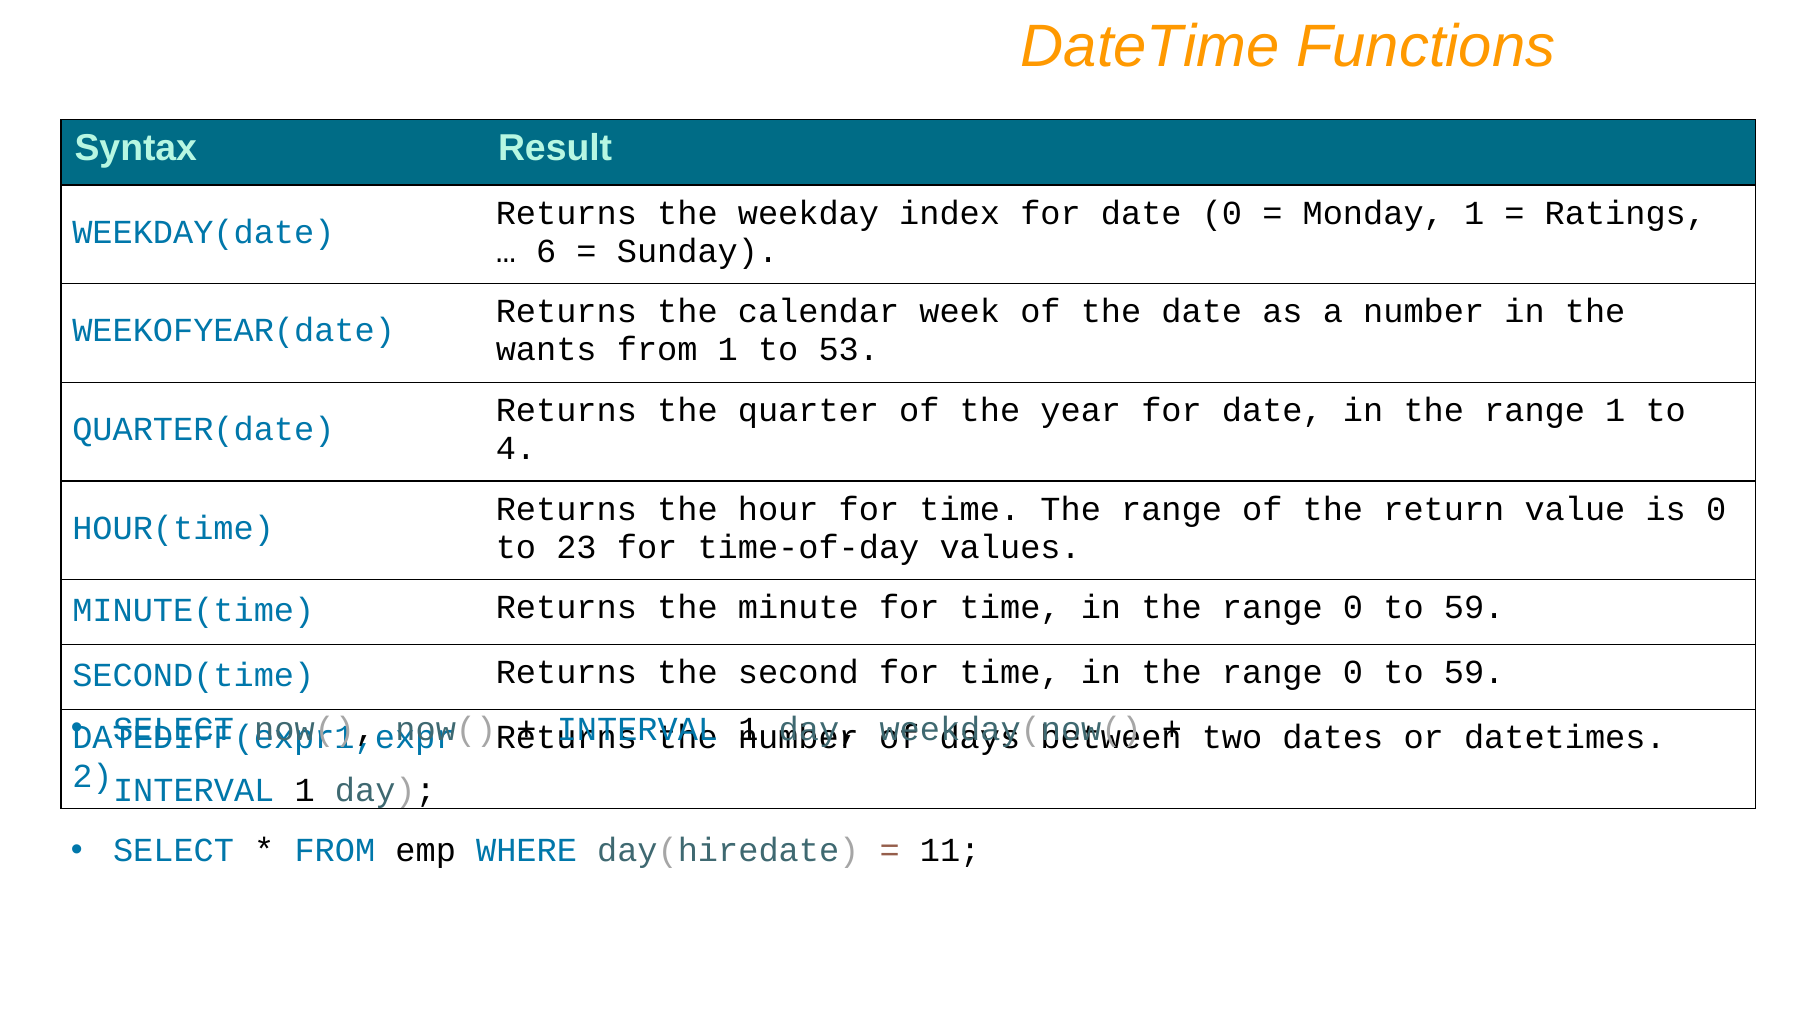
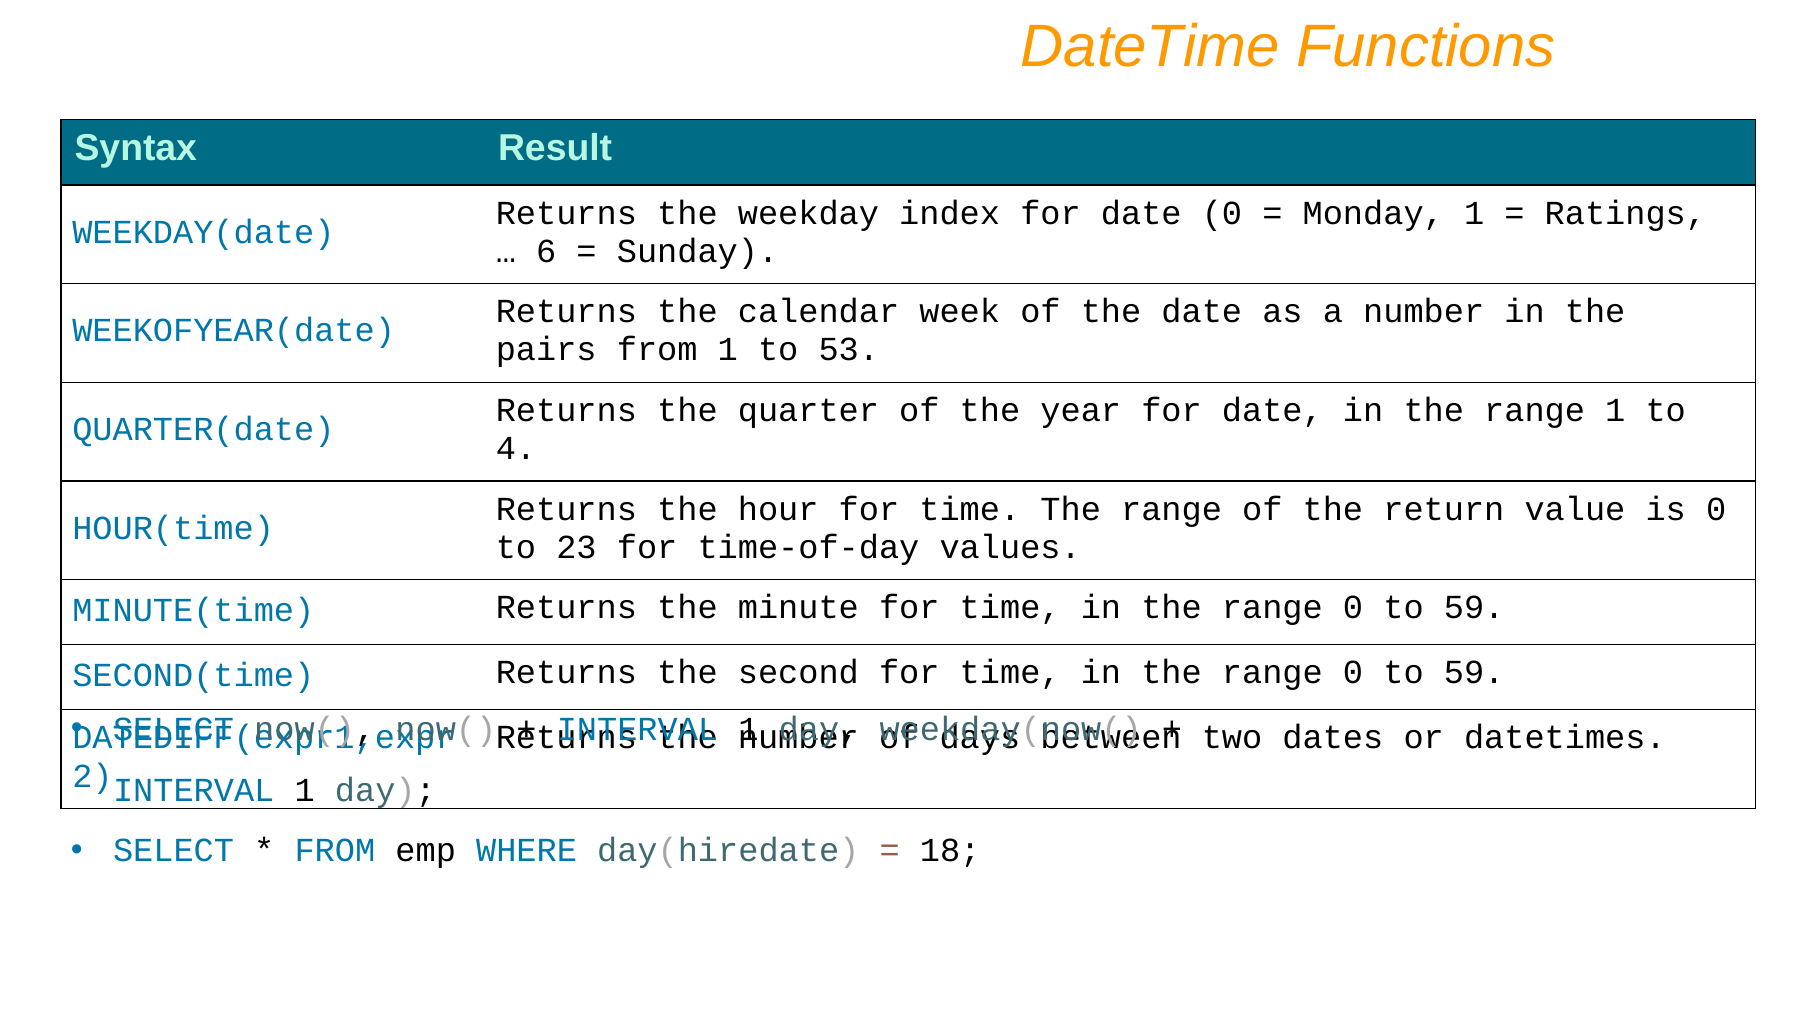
wants: wants -> pairs (546, 350)
11: 11 -> 18 (950, 850)
